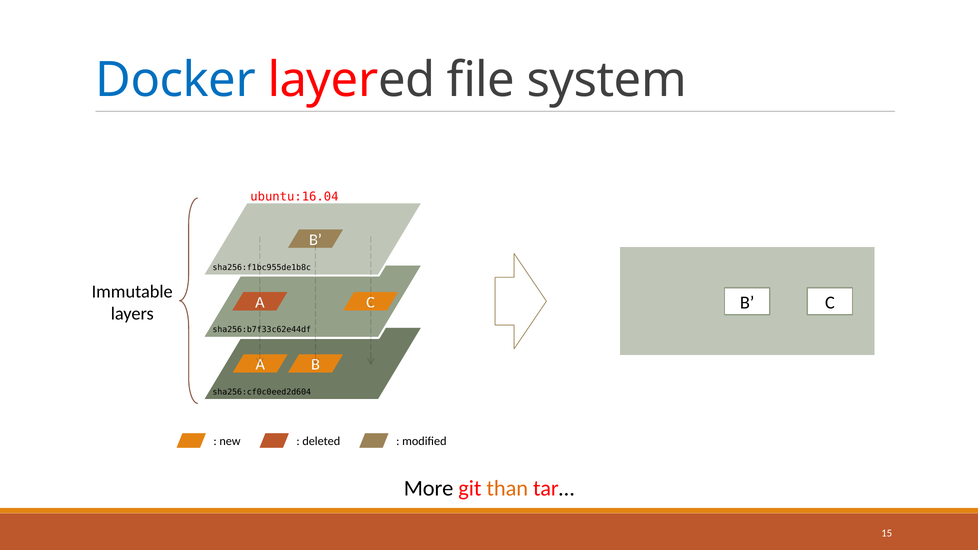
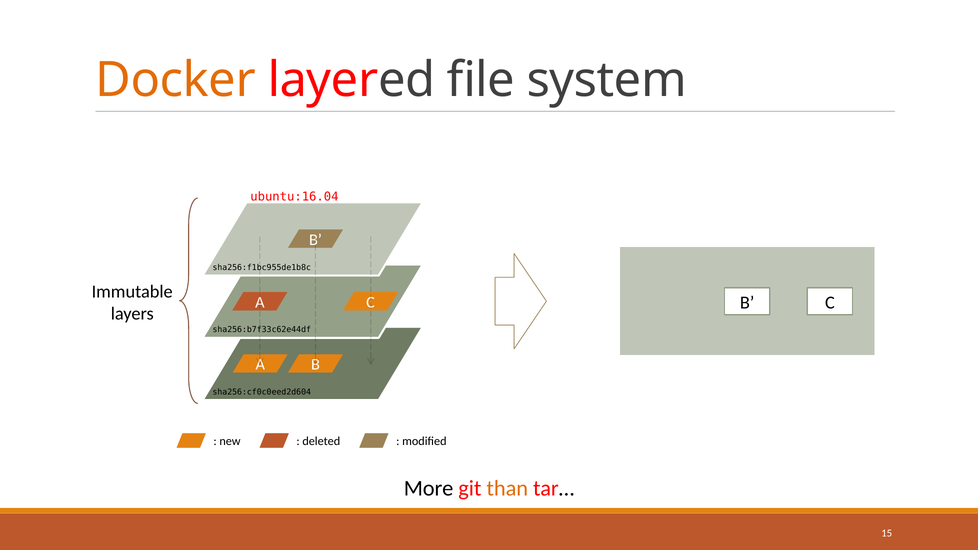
Docker colour: blue -> orange (176, 80)
